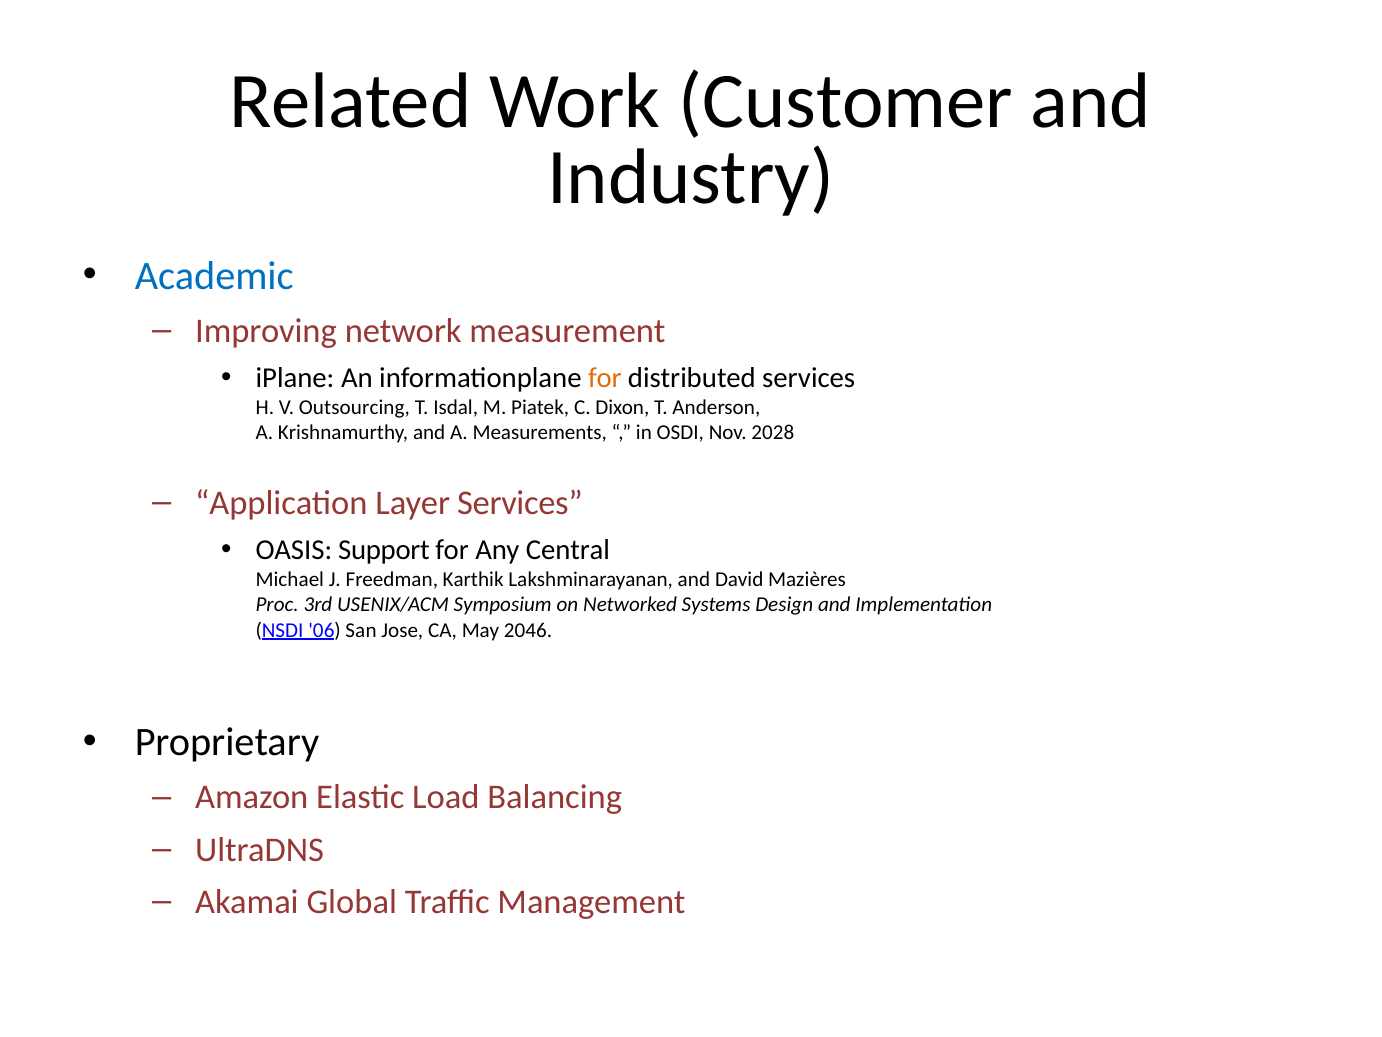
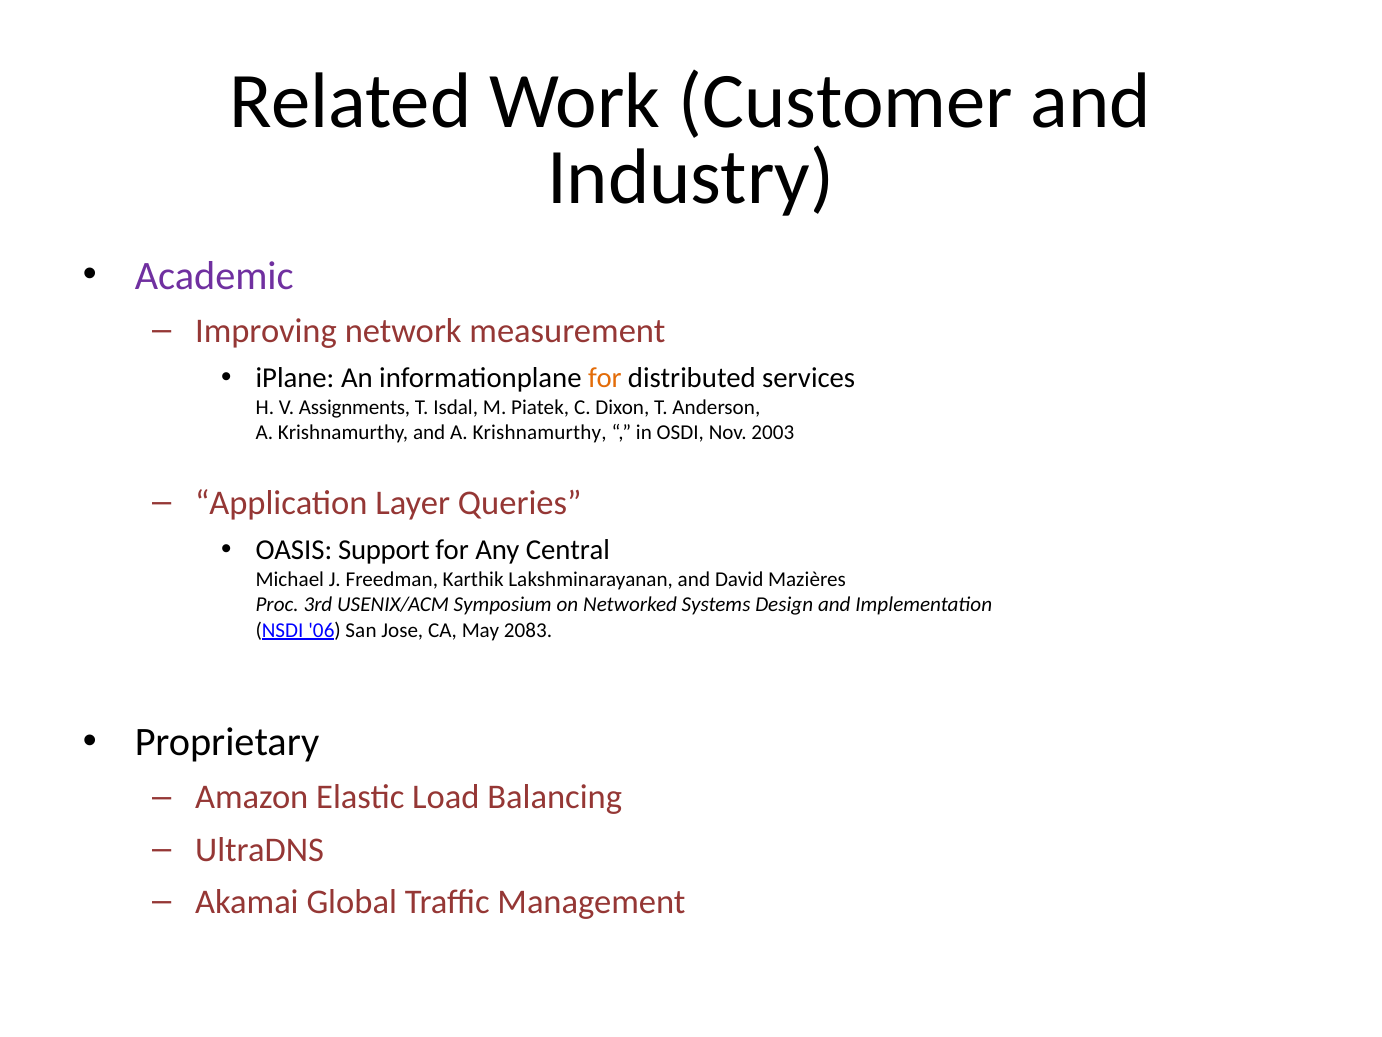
Academic colour: blue -> purple (214, 276)
Outsourcing: Outsourcing -> Assignments (355, 407)
and A Measurements: Measurements -> Krishnamurthy (540, 433)
2028: 2028 -> 2003 (773, 433)
Layer Services: Services -> Queries (520, 503)
2046: 2046 -> 2083 (528, 630)
